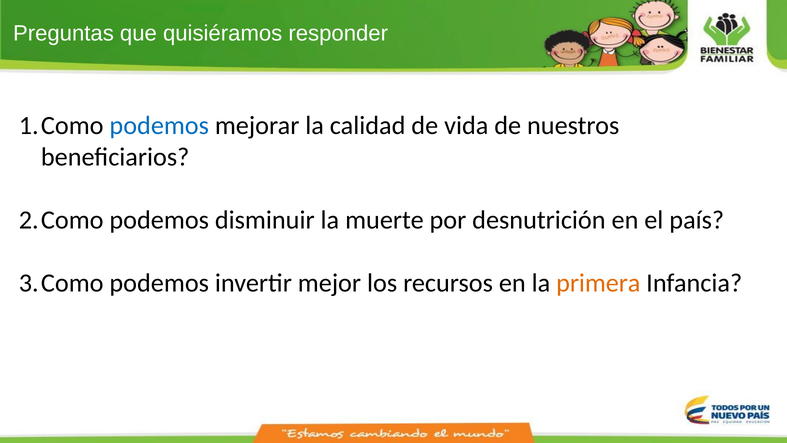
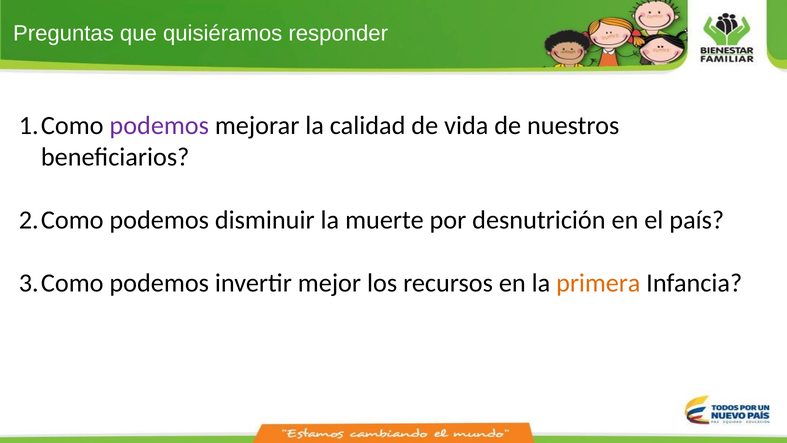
podemos colour: blue -> purple (159, 126)
